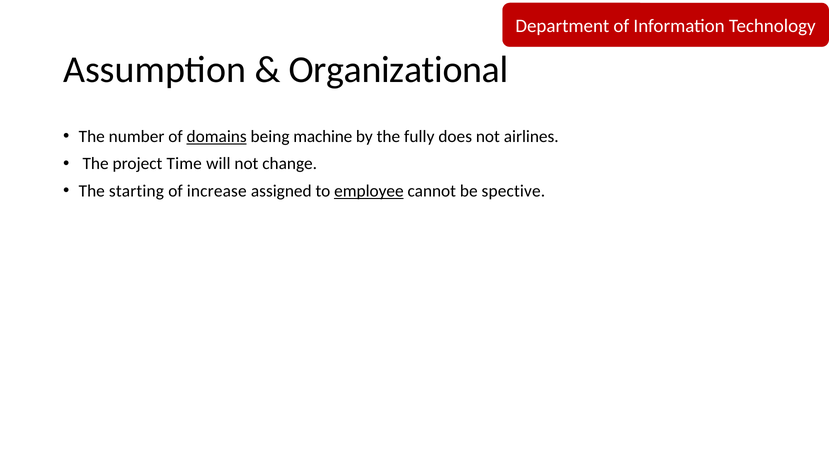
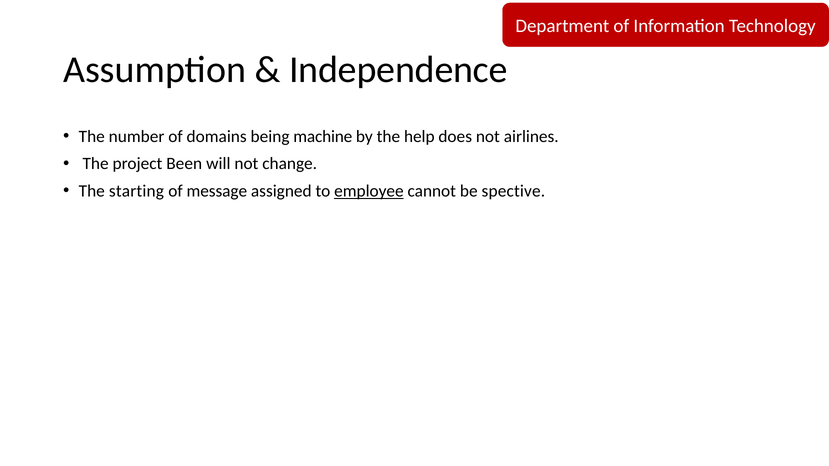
Organizational: Organizational -> Independence (398, 70)
domains underline: present -> none (217, 136)
fully: fully -> help (419, 136)
Time: Time -> Been (184, 164)
increase: increase -> message (217, 191)
